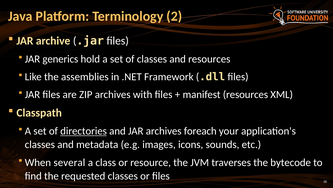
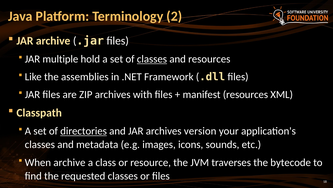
generics: generics -> multiple (60, 59)
classes underline: none -> present (152, 59)
foreach: foreach -> version (200, 131)
When several: several -> archive (69, 162)
